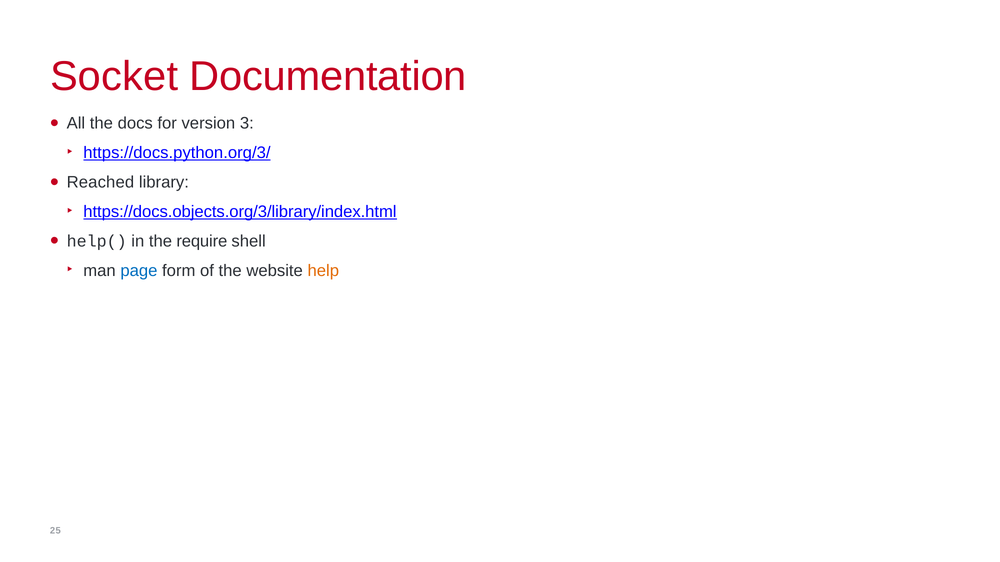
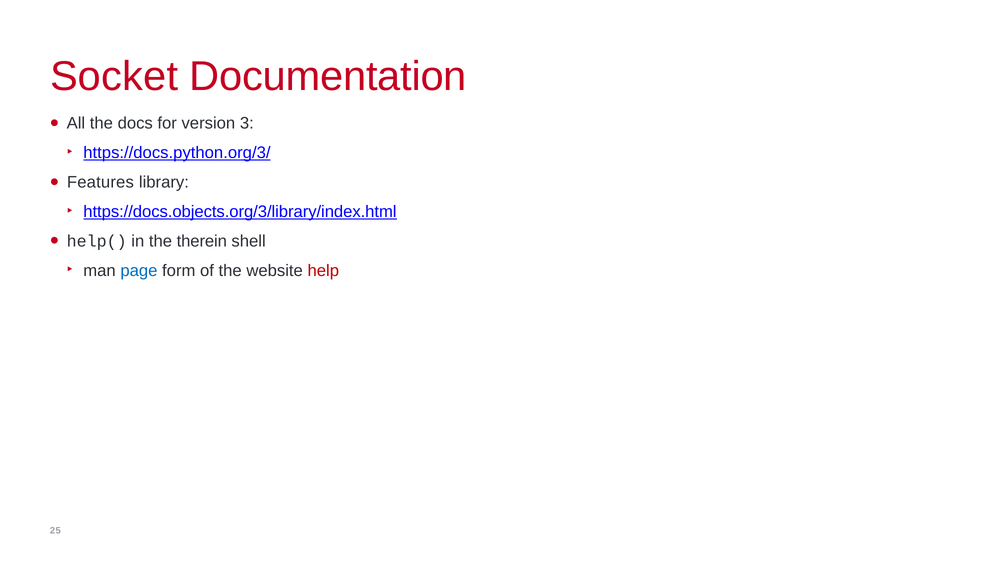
Reached: Reached -> Features (100, 182)
require: require -> therein (202, 241)
help colour: orange -> red (323, 271)
